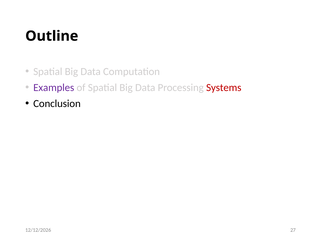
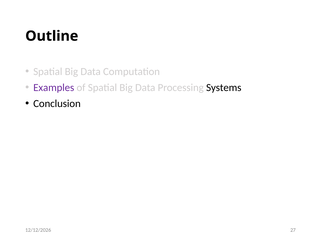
Systems colour: red -> black (224, 87)
